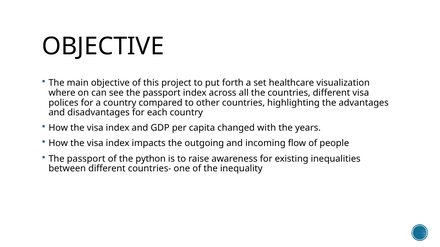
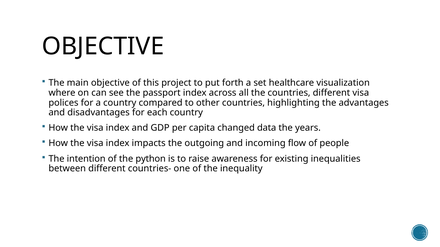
with: with -> data (267, 128)
passport: passport -> intention (86, 159)
